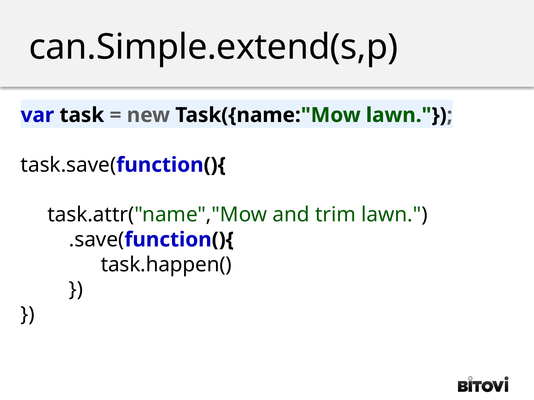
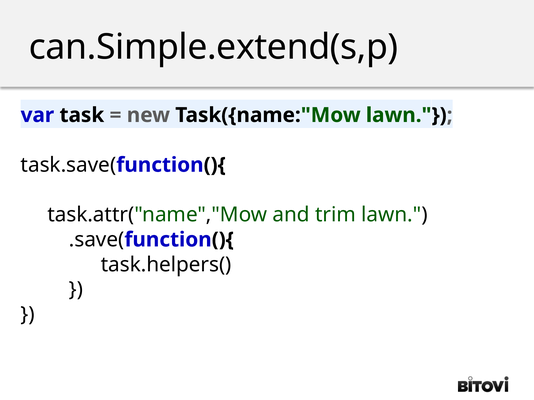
task.happen(: task.happen( -> task.helpers( (166, 265)
